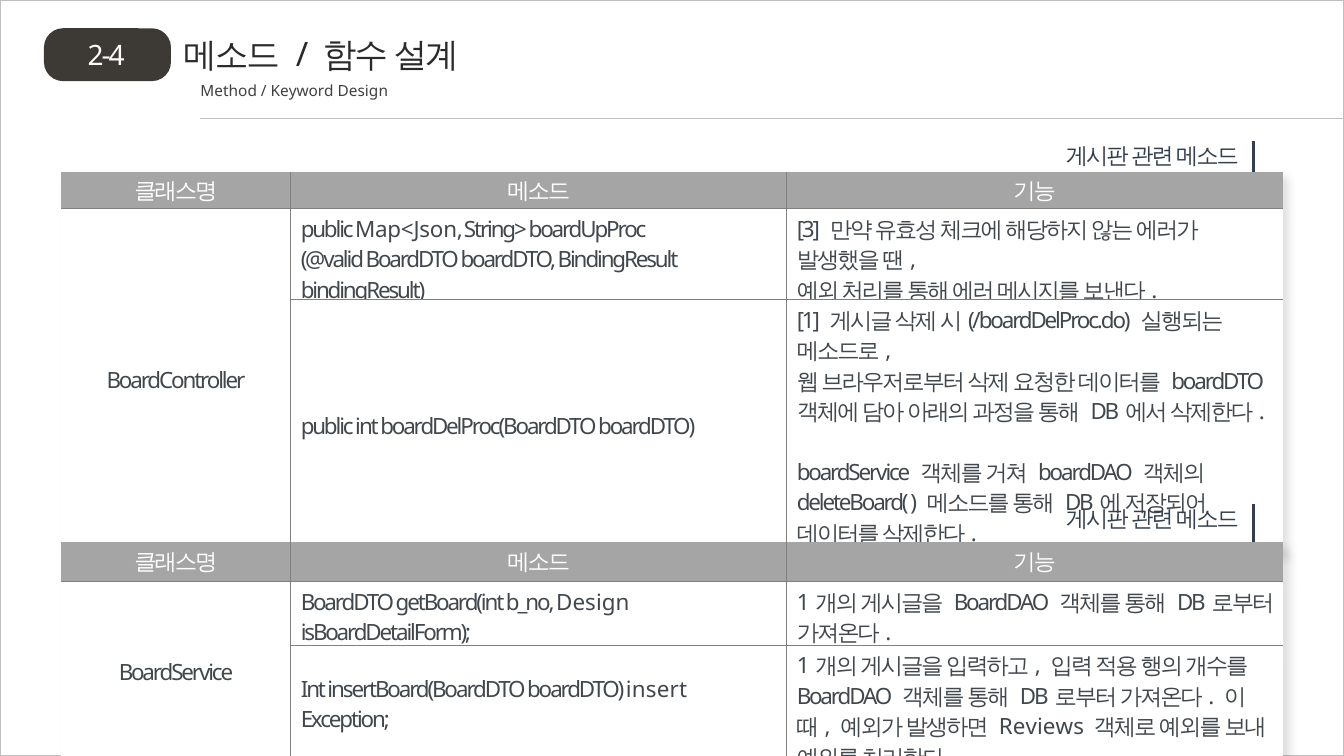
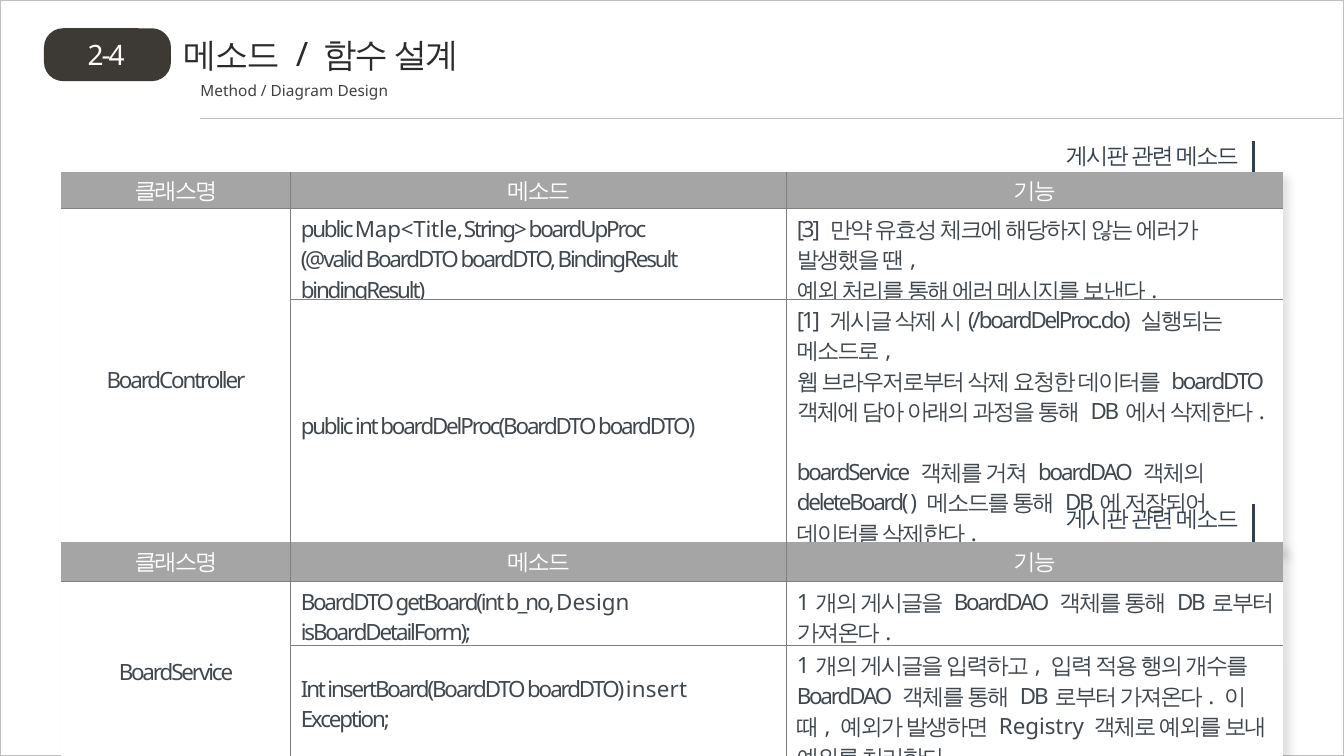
Keyword: Keyword -> Diagram (302, 92)
Map<Json: Map<Json -> Map<Title (409, 230)
Reviews: Reviews -> Registry (1042, 727)
